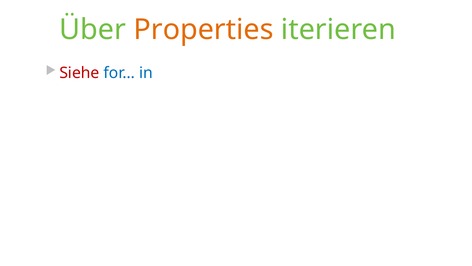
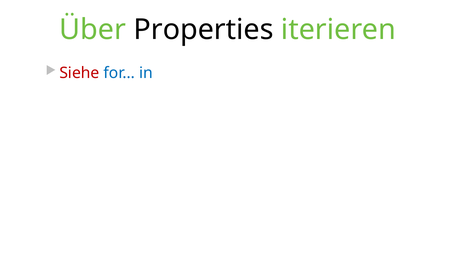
Properties colour: orange -> black (203, 30)
